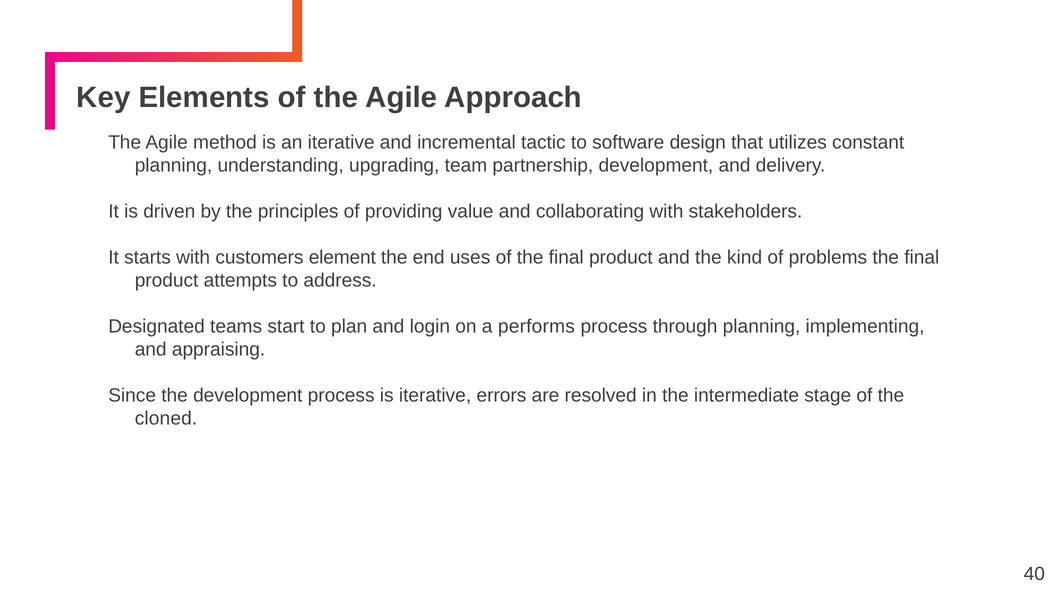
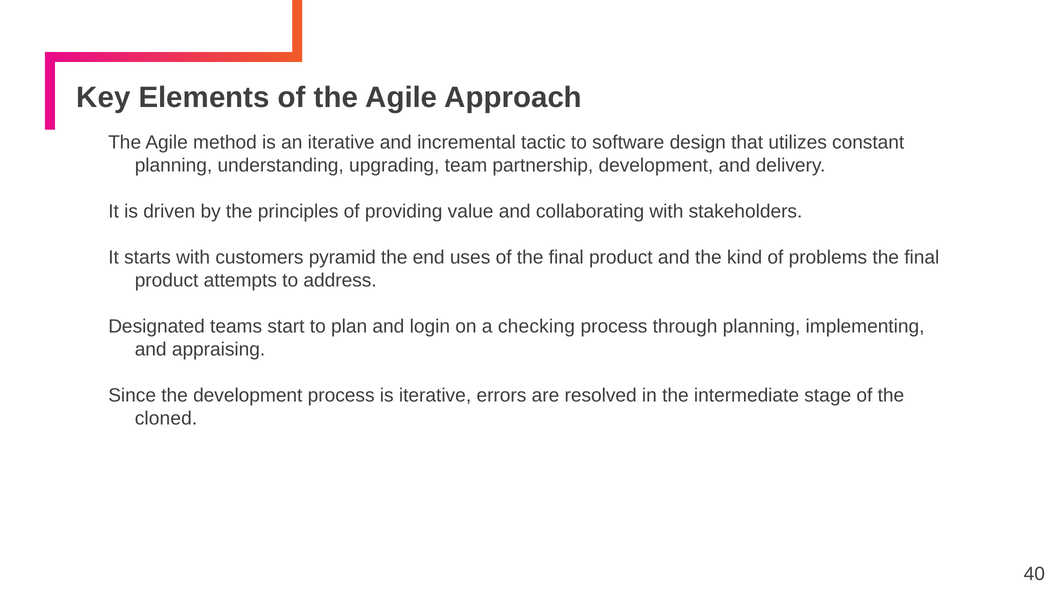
element: element -> pyramid (342, 258)
performs: performs -> checking (536, 327)
